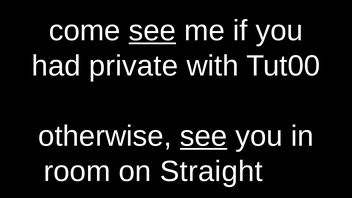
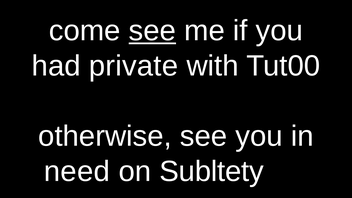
see underline: present -> none (204, 136)
room: room -> need (77, 171)
Straight: Straight -> Subltety (212, 171)
